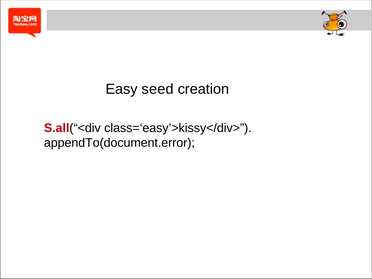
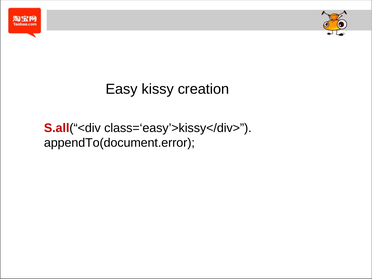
seed: seed -> kissy (158, 89)
